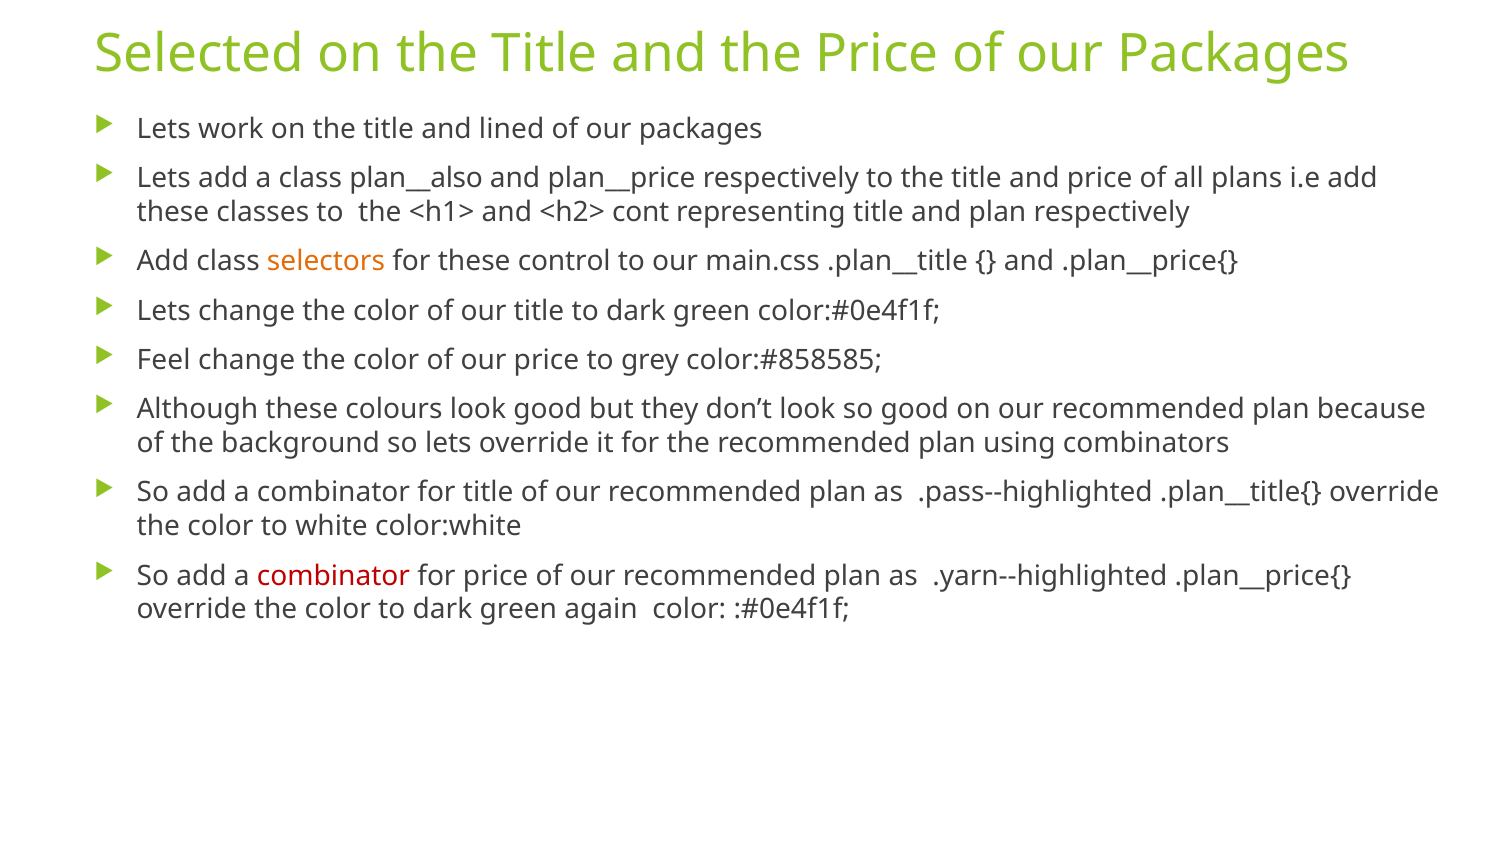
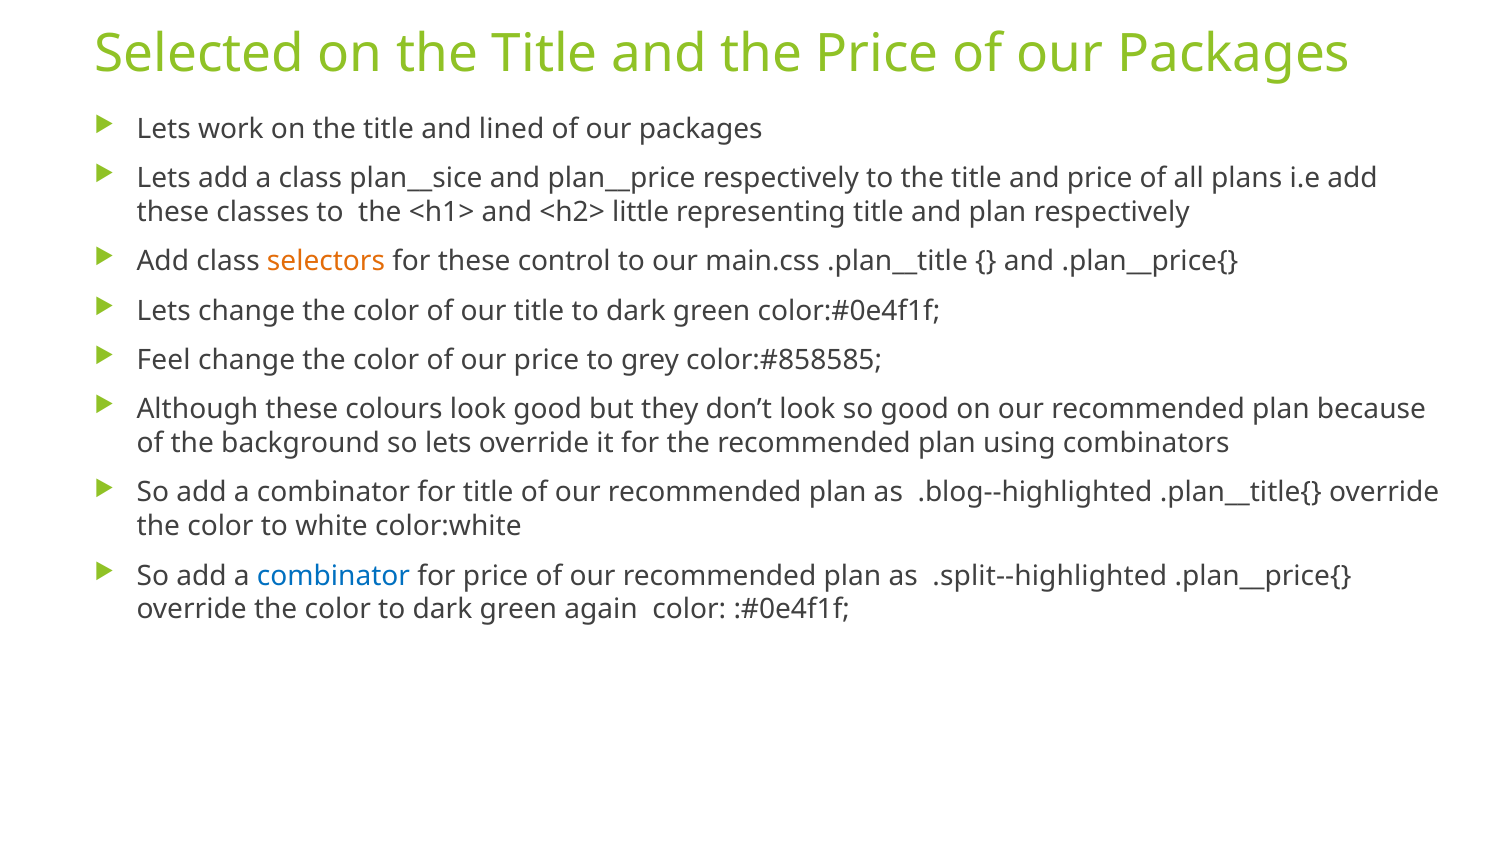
plan__also: plan__also -> plan__sice (416, 179)
cont: cont -> little (641, 212)
.pass--highlighted: .pass--highlighted -> .blog--highlighted (1035, 493)
combinator colour: red -> blue (334, 576)
.yarn--highlighted: .yarn--highlighted -> .split--highlighted (1050, 576)
